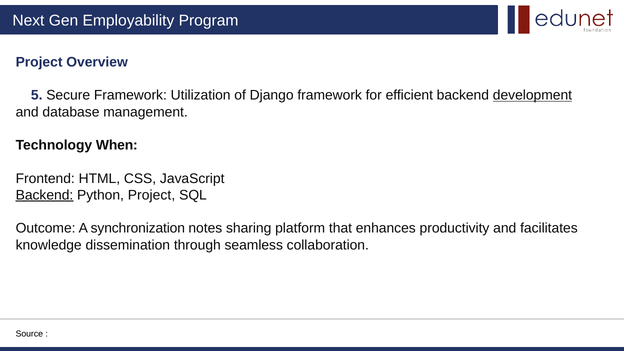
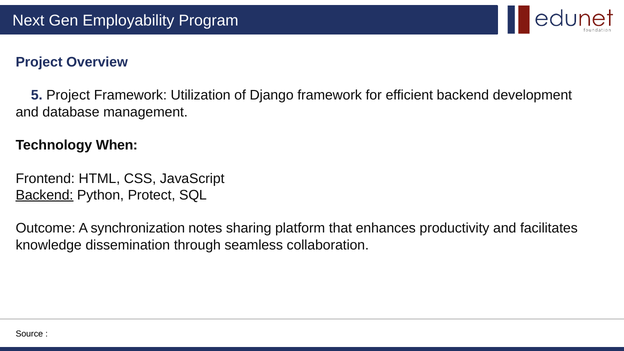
5 Secure: Secure -> Project (68, 95)
development underline: present -> none (532, 95)
Python Project: Project -> Protect (152, 195)
